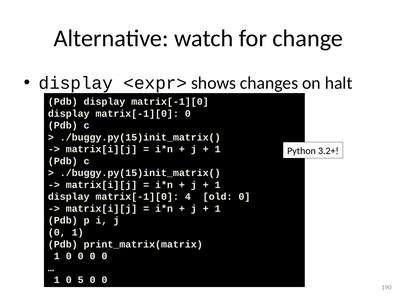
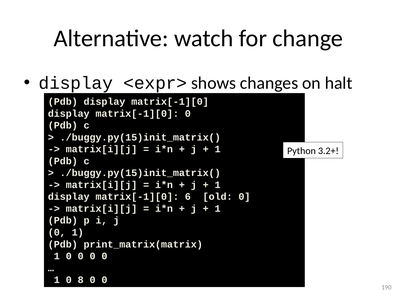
4: 4 -> 6 (188, 197)
5: 5 -> 8 (81, 281)
